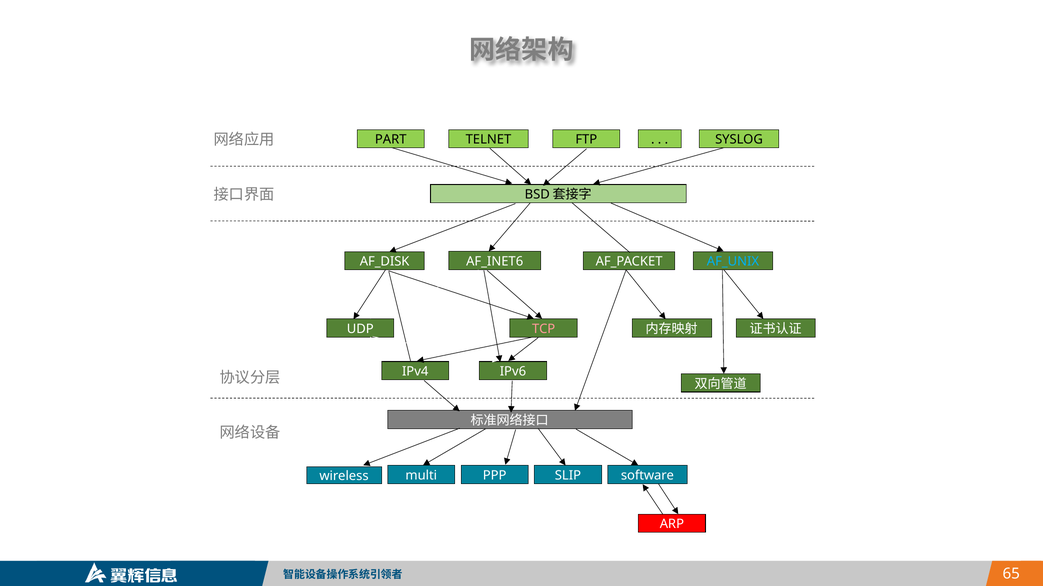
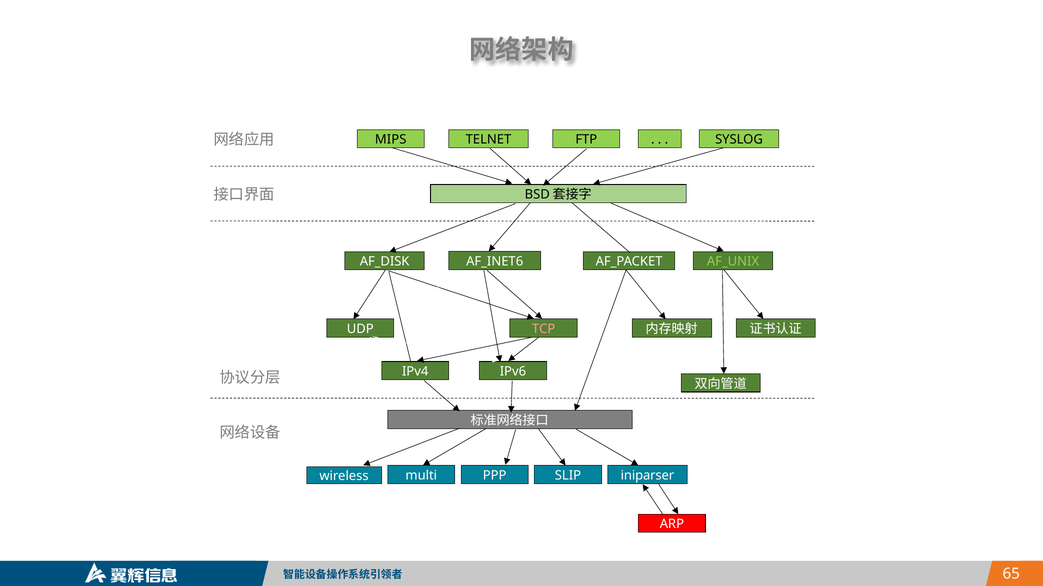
PART: PART -> MIPS (391, 140)
AF_UNIX colour: light blue -> light green (733, 262)
software: software -> iniparser (647, 476)
